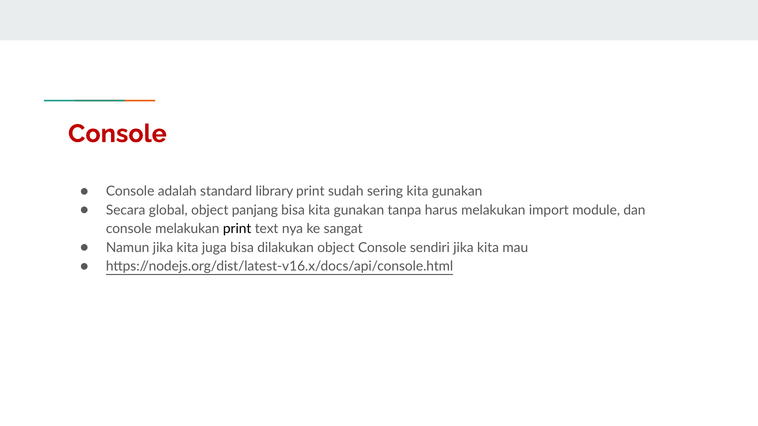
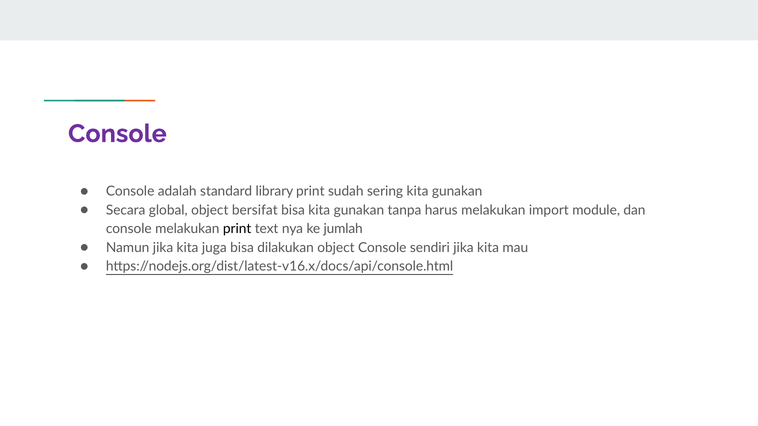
Console colour: red -> purple (117, 134)
panjang: panjang -> bersifat (255, 210)
sangat: sangat -> jumlah (343, 229)
